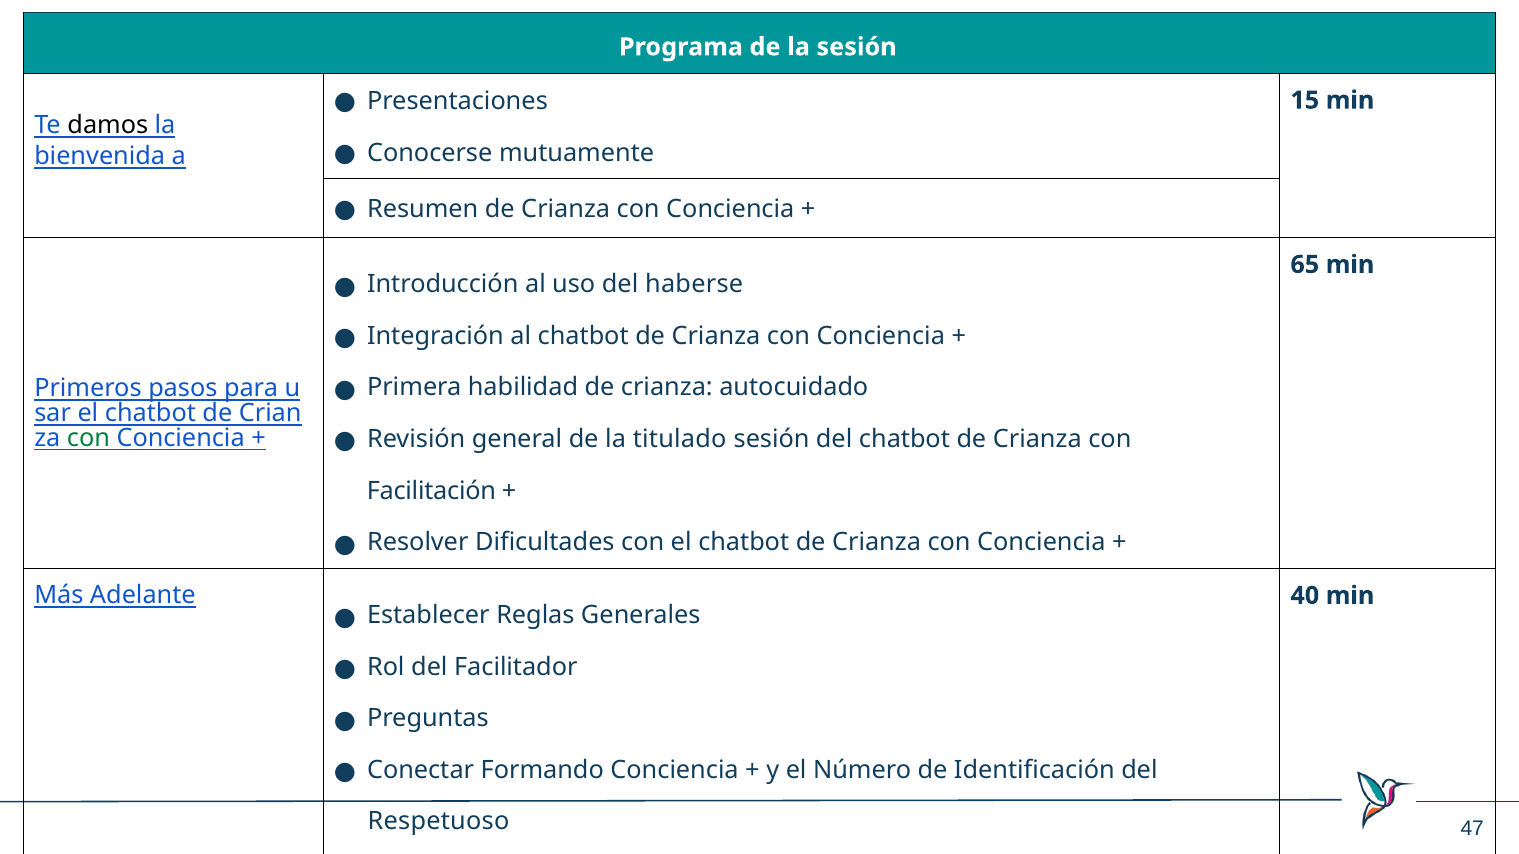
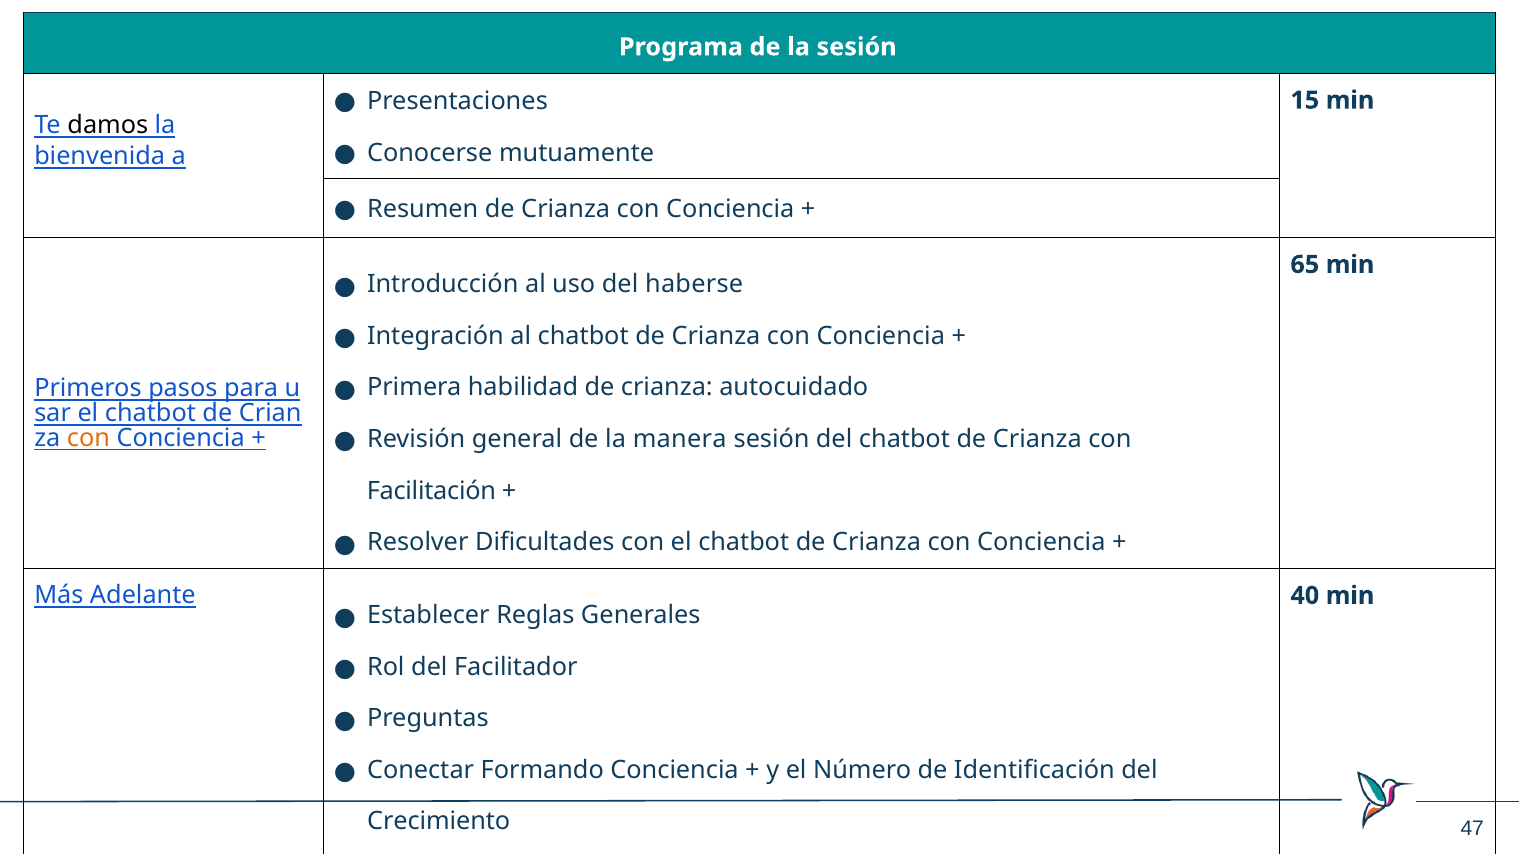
titulado: titulado -> manera (680, 439)
con colour: green -> orange (88, 438)
Respetuoso: Respetuoso -> Crecimiento (439, 822)
